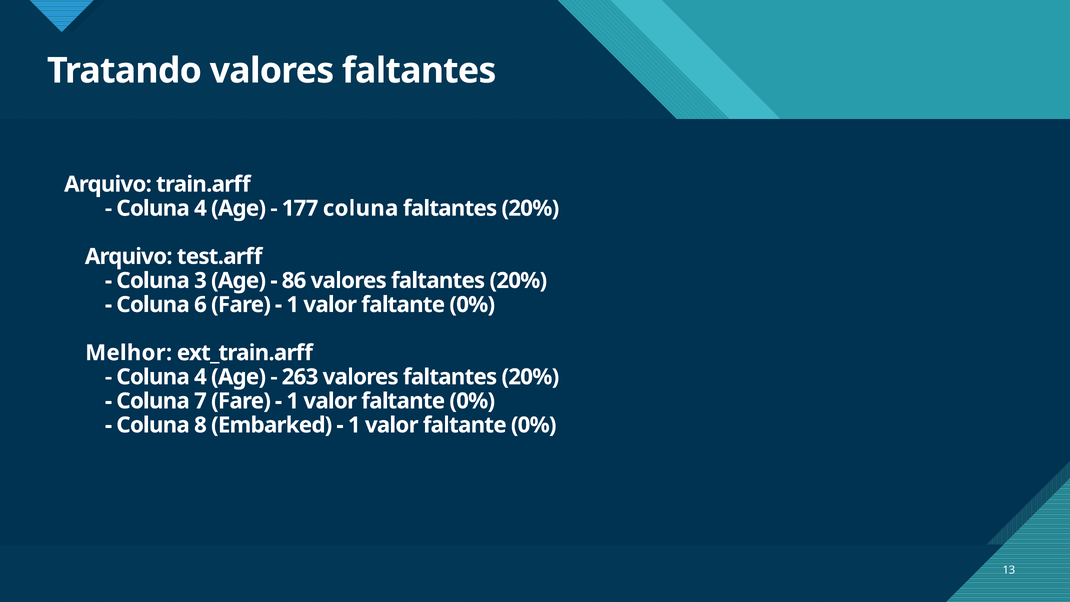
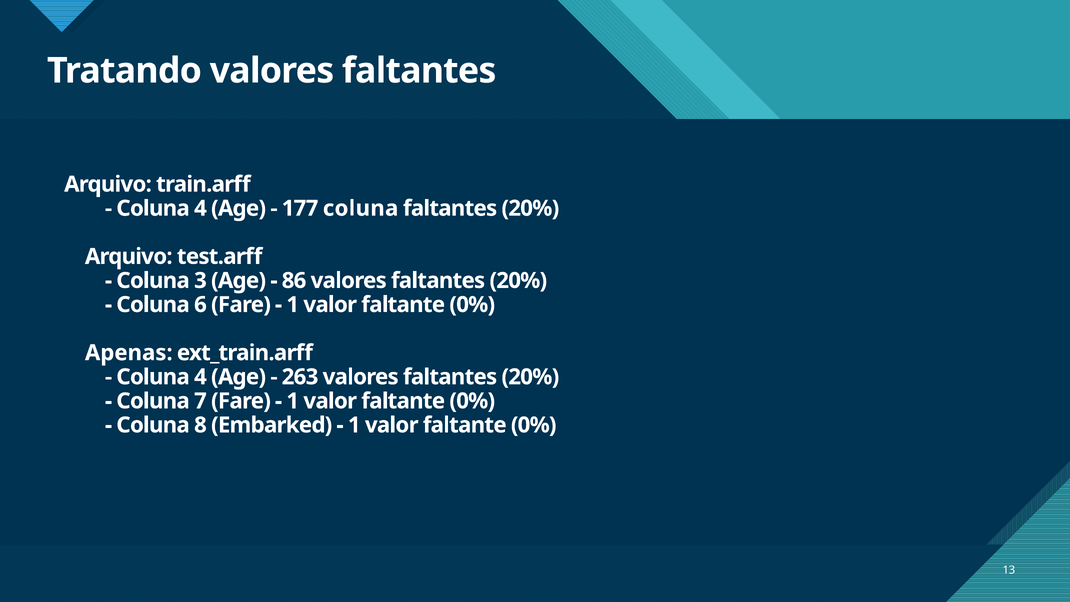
Melhor: Melhor -> Apenas (129, 353)
